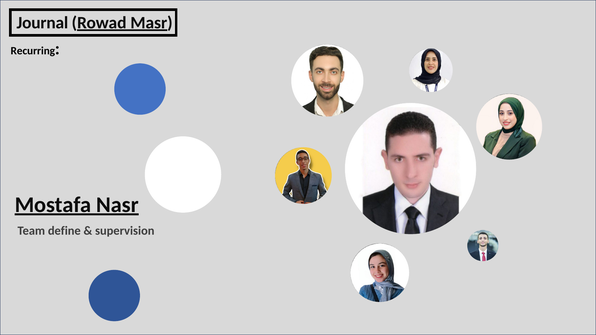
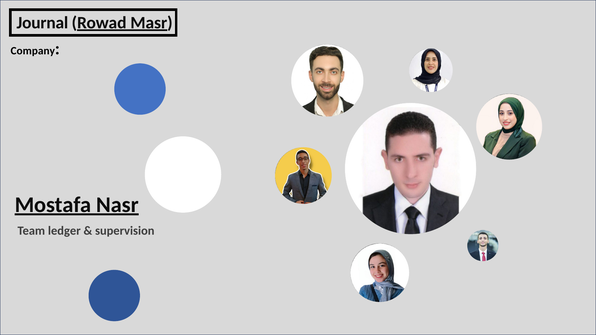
Recurring: Recurring -> Company (33, 51)
define: define -> ledger (64, 231)
